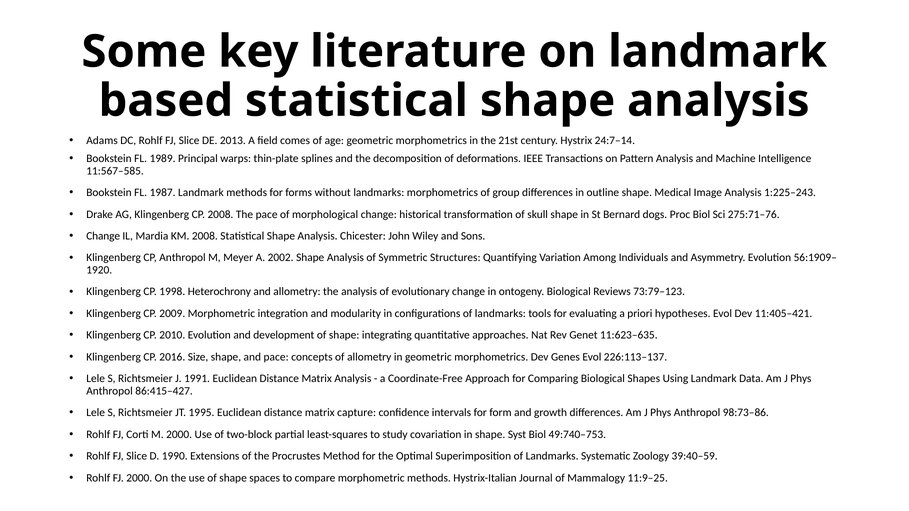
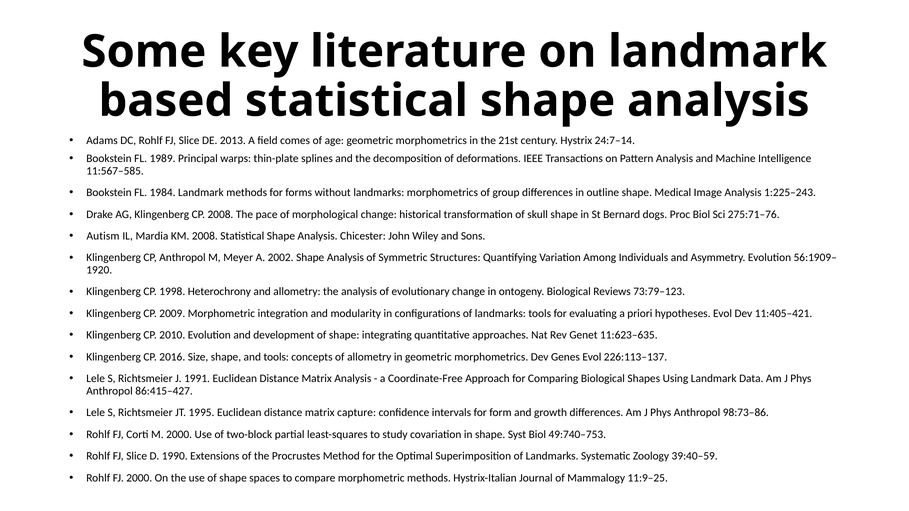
1987: 1987 -> 1984 (163, 193)
Change: Change -> Autism (103, 236)
and pace: pace -> tools (276, 357)
